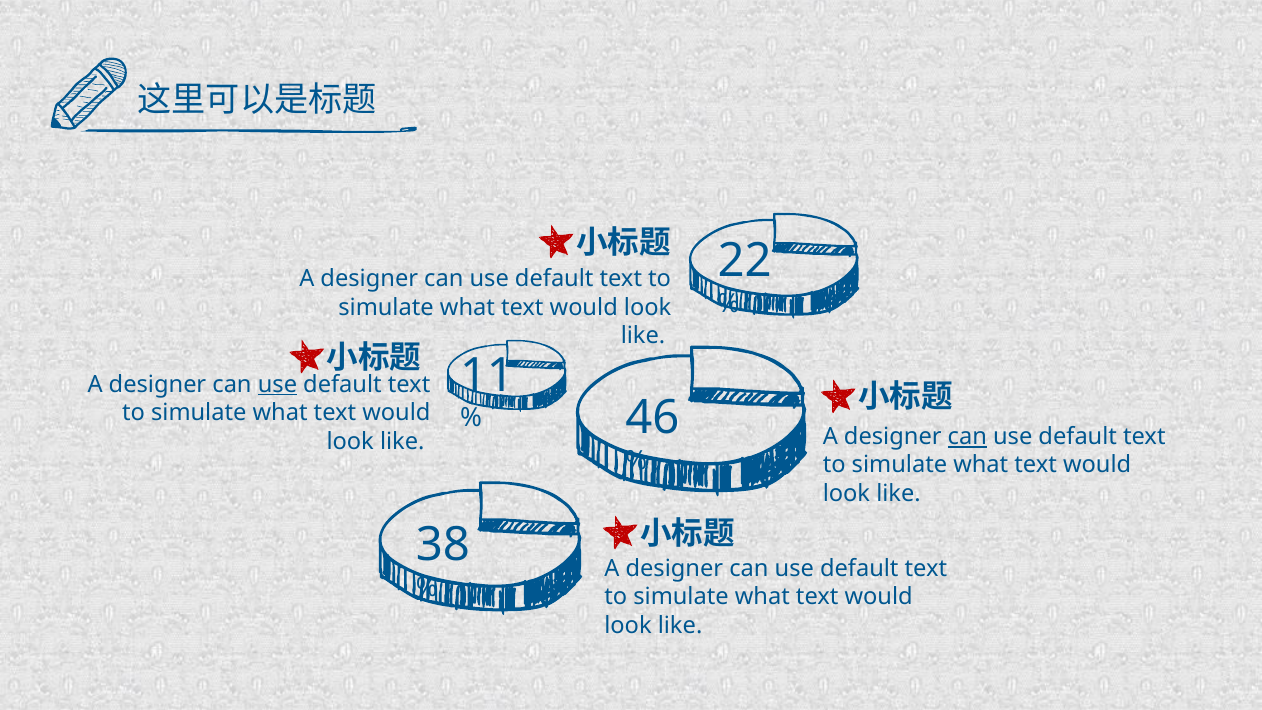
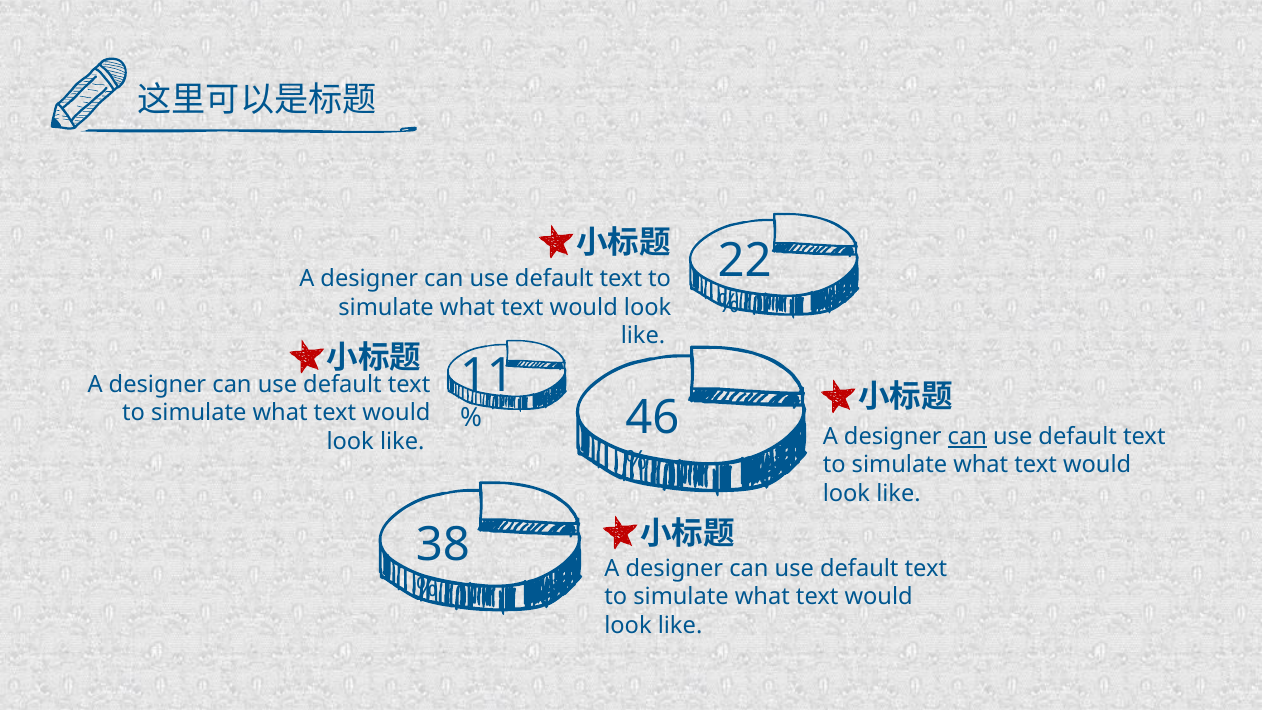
use underline: present -> none (277, 384)
